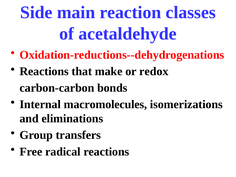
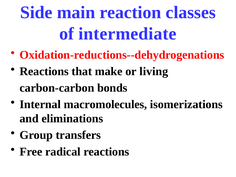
acetaldehyde: acetaldehyde -> intermediate (127, 34)
redox: redox -> living (154, 71)
